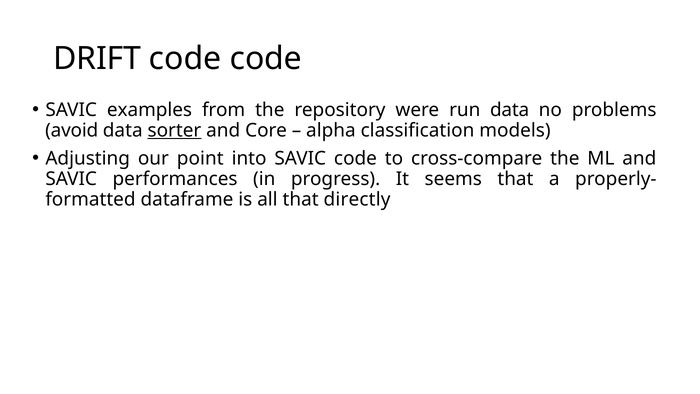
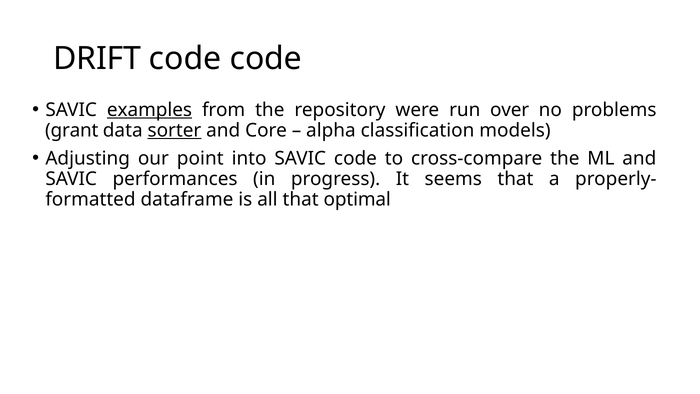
examples underline: none -> present (149, 110)
run data: data -> over (510, 110)
avoid: avoid -> grant (72, 130)
directly: directly -> optimal (357, 199)
